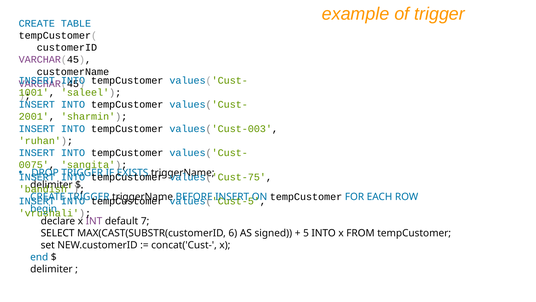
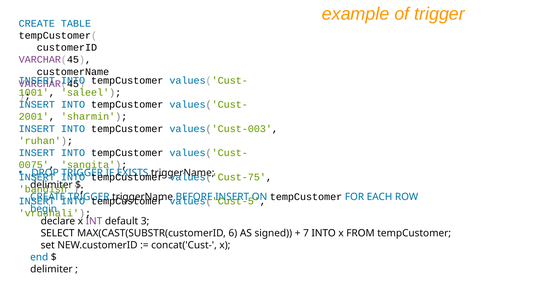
7: 7 -> 3 (145, 221)
5: 5 -> 7 (306, 233)
